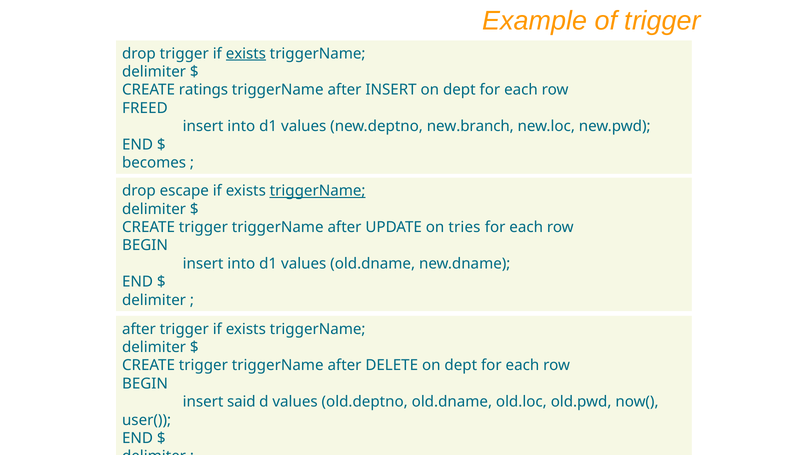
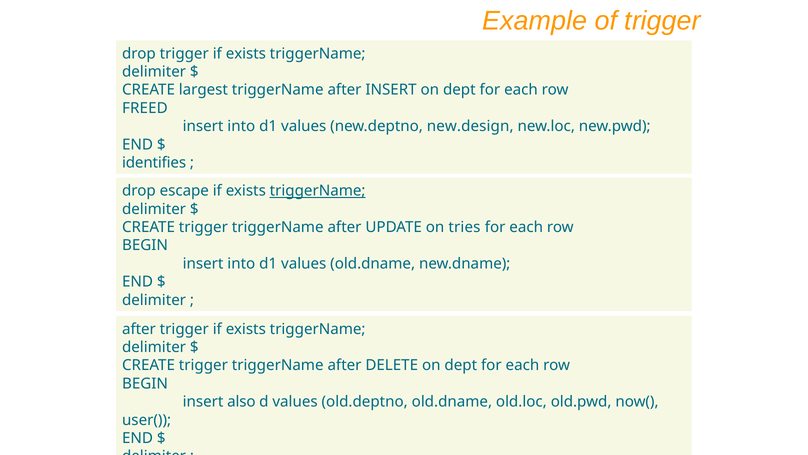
exists underline: present -> none (246, 54)
ratings: ratings -> largest (203, 90)
new.branch: new.branch -> new.design (470, 126)
becomes: becomes -> identifies (154, 163)
said: said -> also (241, 401)
